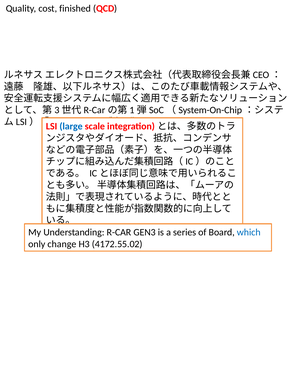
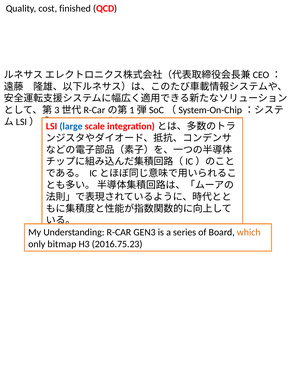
which colour: blue -> orange (249, 232)
change: change -> bitmap (62, 244)
4172.55.02: 4172.55.02 -> 2016.75.23 (117, 244)
